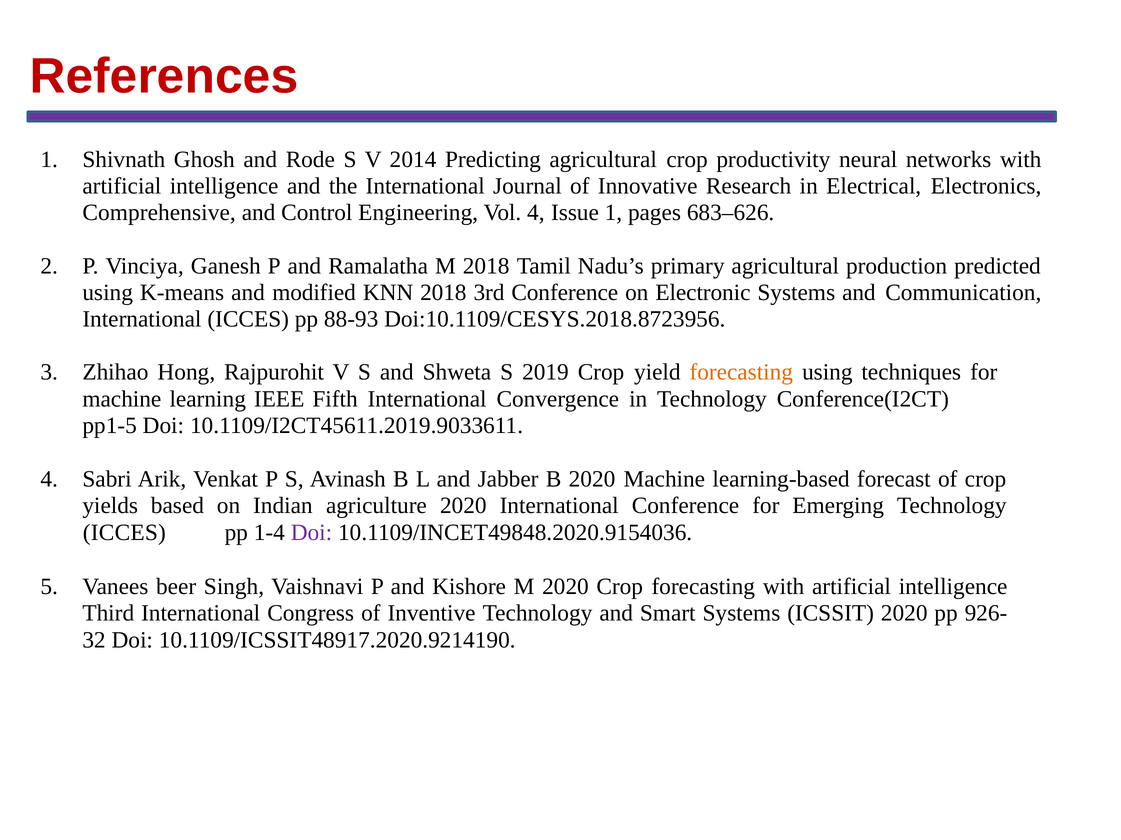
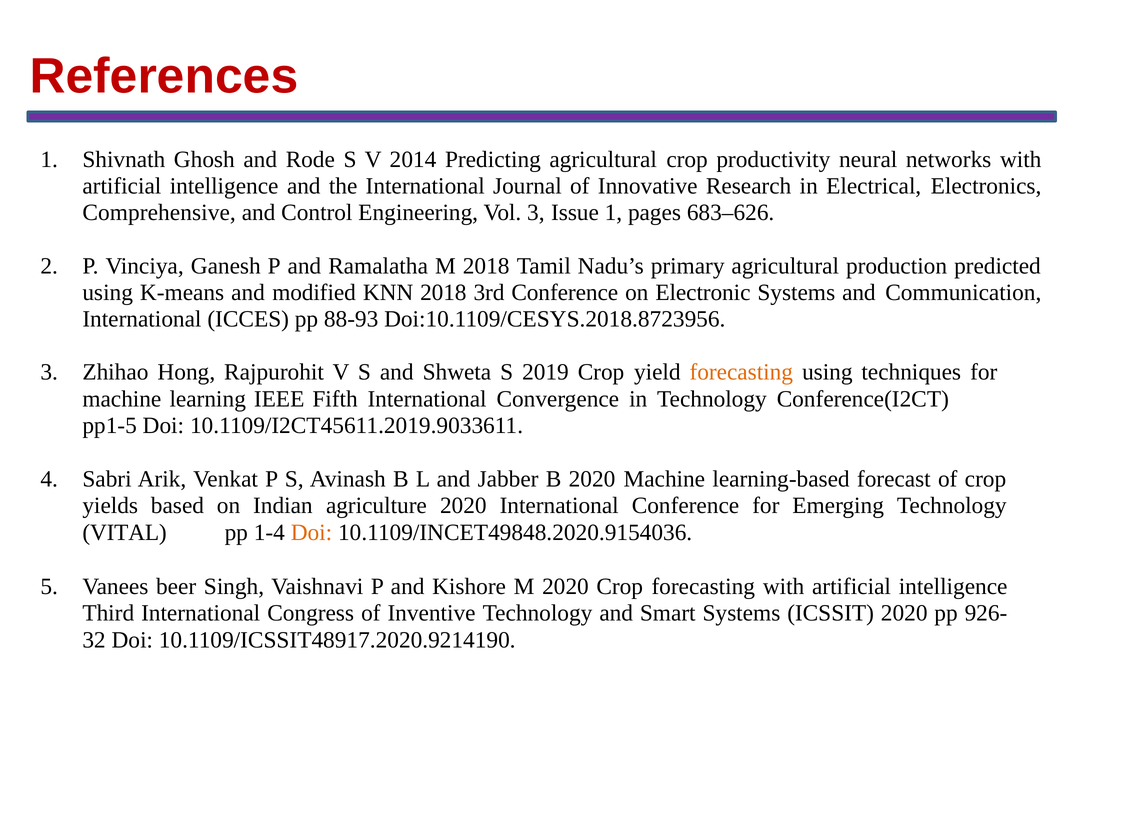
Vol 4: 4 -> 3 (536, 213)
ICCES: ICCES -> VITAL (125, 533)
Doi colour: purple -> orange (311, 533)
